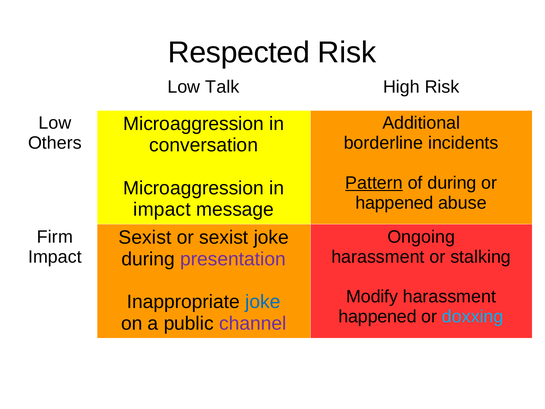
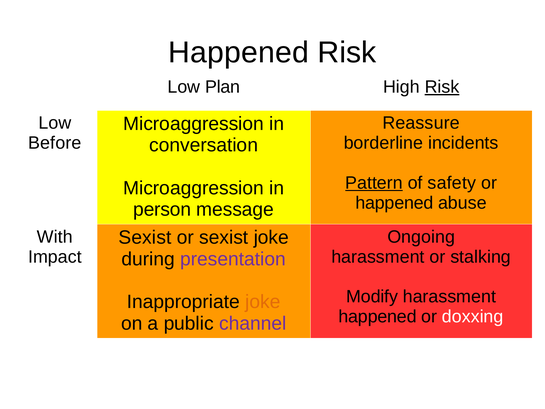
Respected: Respected -> Happened (239, 53)
Talk: Talk -> Plan (223, 87)
Risk underline: none -> present (442, 87)
Additional: Additional -> Reassure (421, 123)
Others: Others -> Before (55, 143)
of during: during -> safety (452, 183)
impact: impact -> person (162, 209)
Firm: Firm -> With (55, 237)
joke colour: blue -> orange (263, 302)
doxxing colour: light blue -> white (473, 316)
